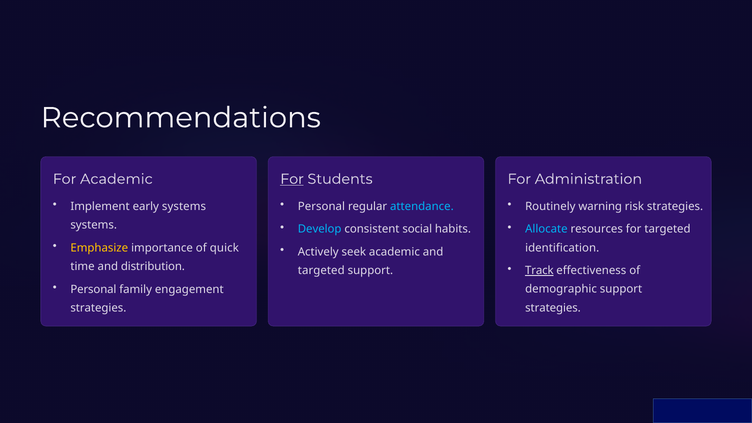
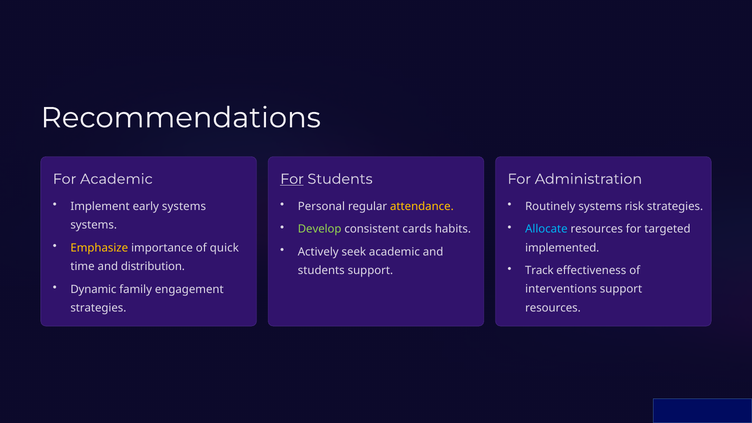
attendance colour: light blue -> yellow (422, 206)
Routinely warning: warning -> systems (600, 206)
Develop colour: light blue -> light green (320, 229)
social: social -> cards (417, 229)
identification: identification -> implemented (562, 248)
Track underline: present -> none (539, 271)
targeted: targeted -> students (321, 271)
Personal: Personal -> Dynamic (93, 289)
demographic: demographic -> interventions (561, 289)
strategies: strategies -> resources (553, 308)
